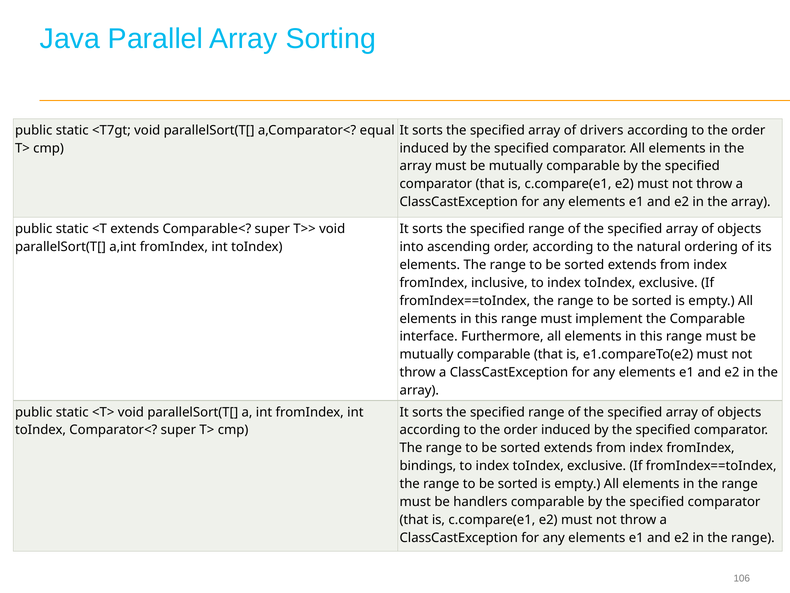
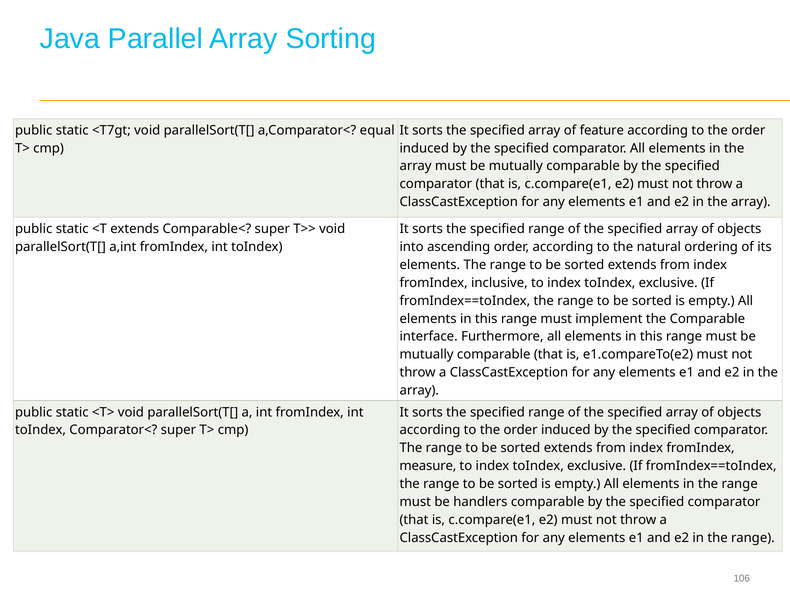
drivers: drivers -> feature (602, 130)
bindings: bindings -> measure (428, 466)
